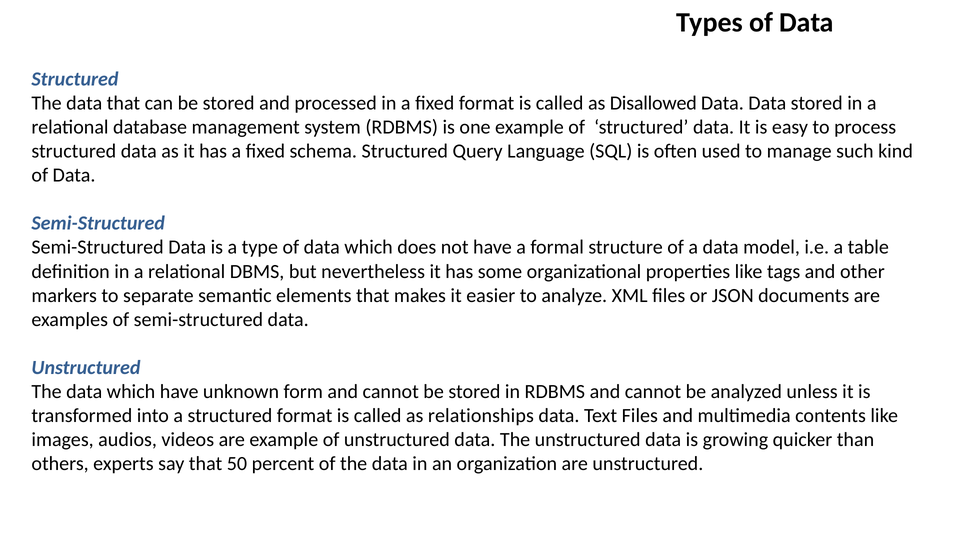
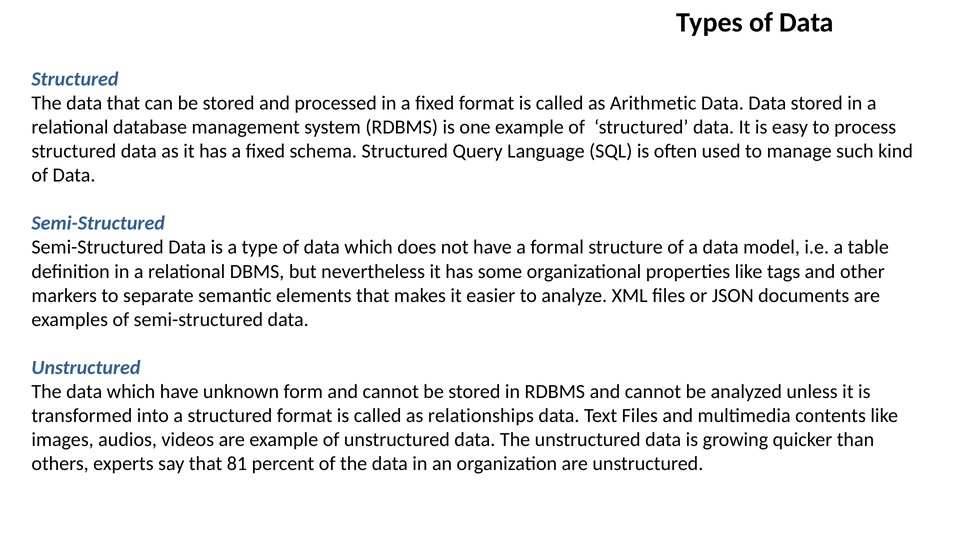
Disallowed: Disallowed -> Arithmetic (653, 103)
50: 50 -> 81 (237, 464)
